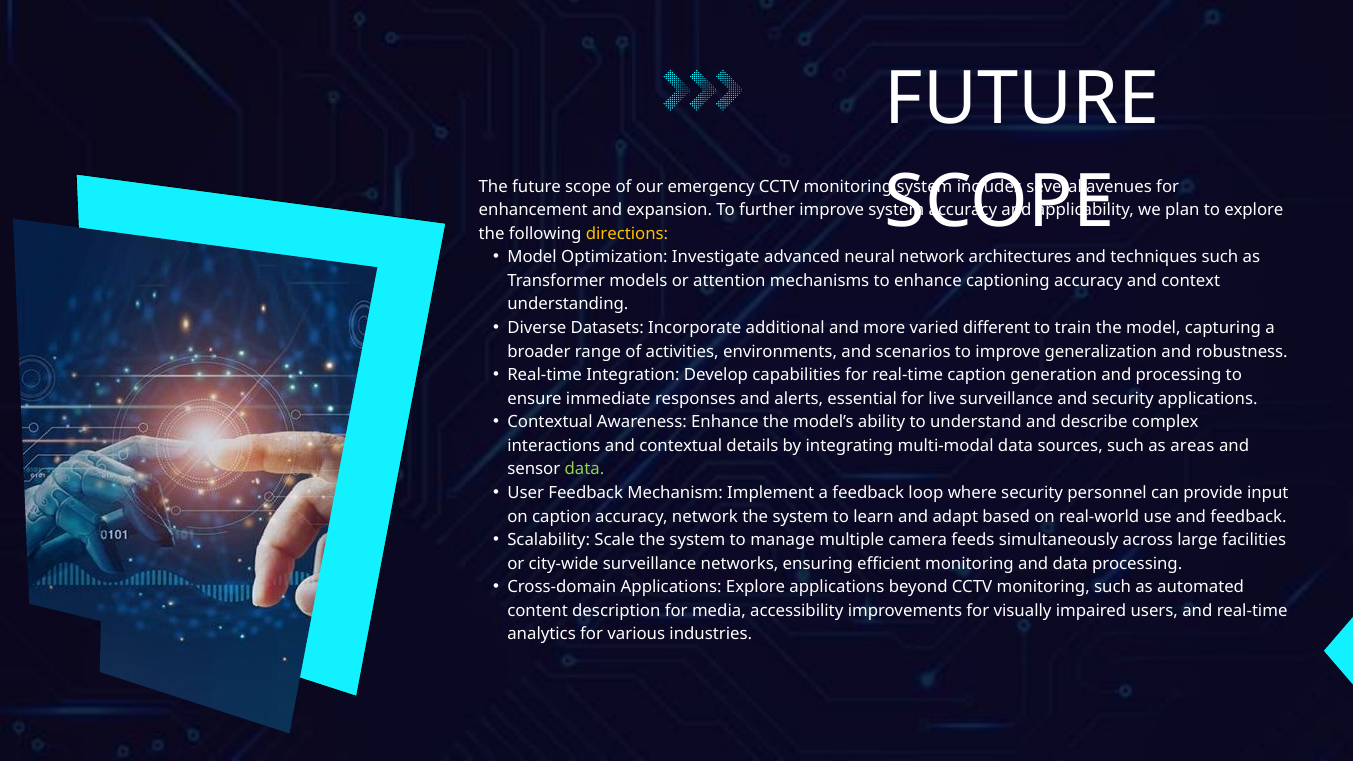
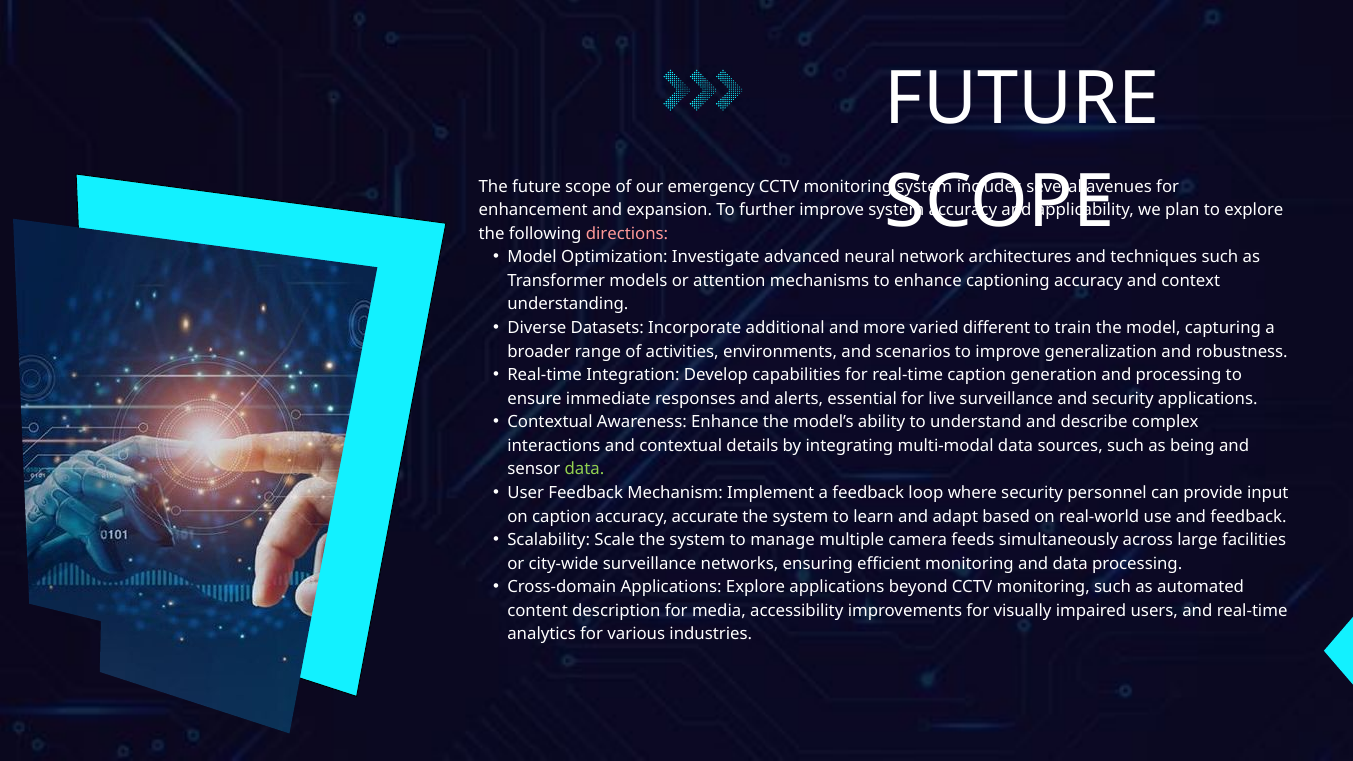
directions colour: yellow -> pink (627, 234)
areas: areas -> being (1192, 446)
accuracy network: network -> accurate (705, 517)
